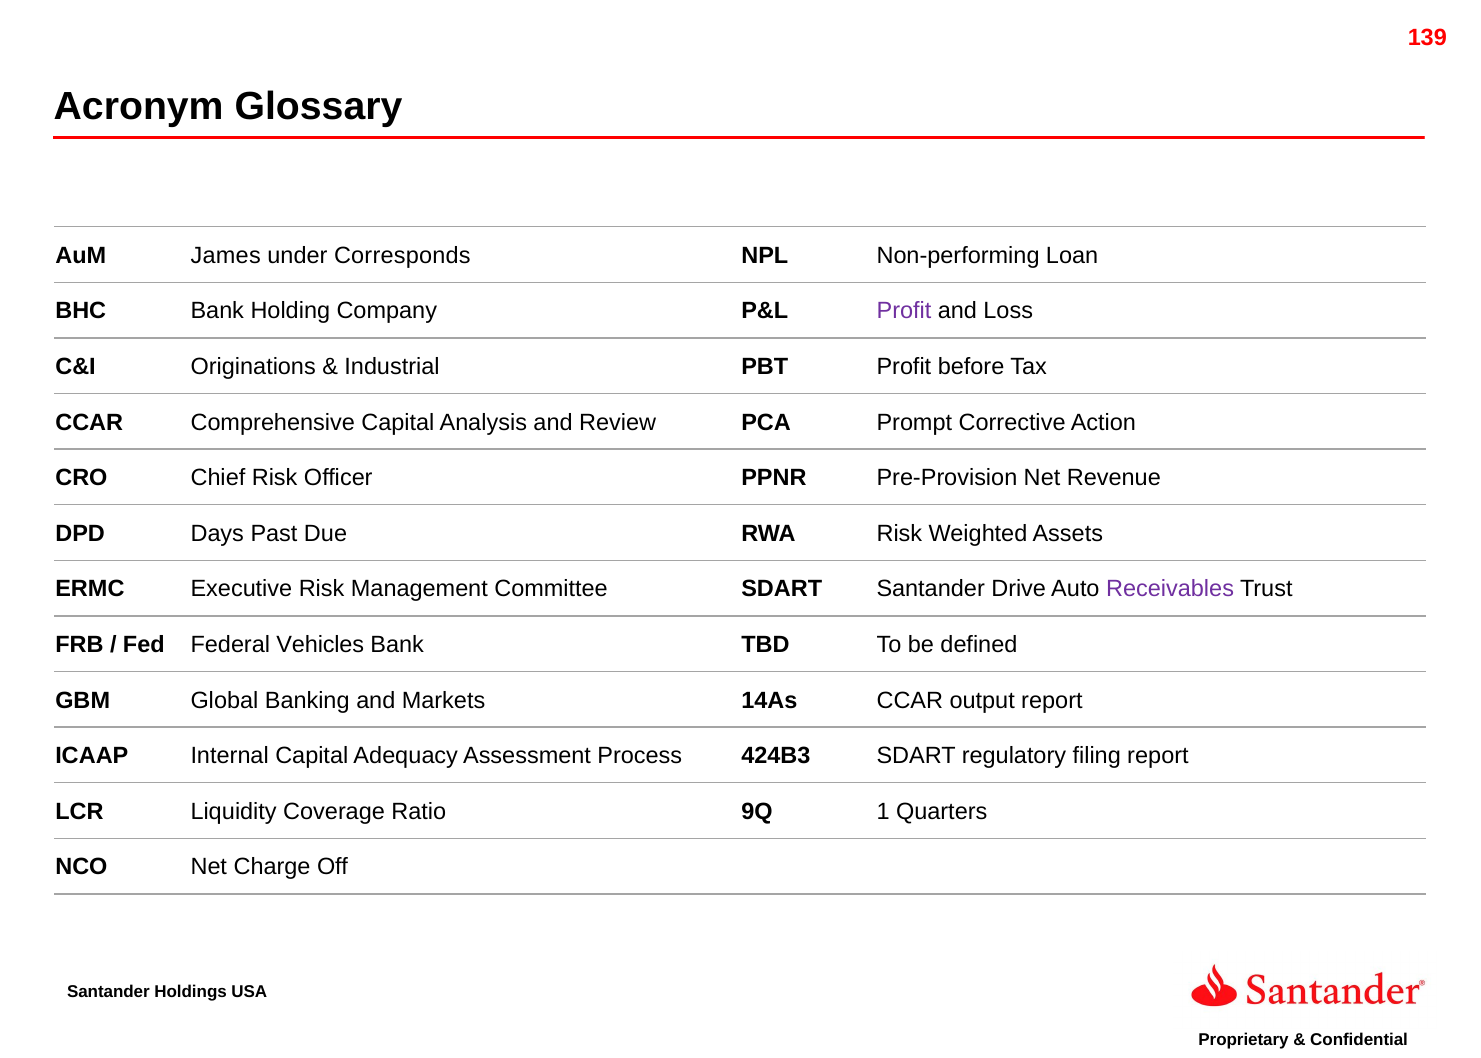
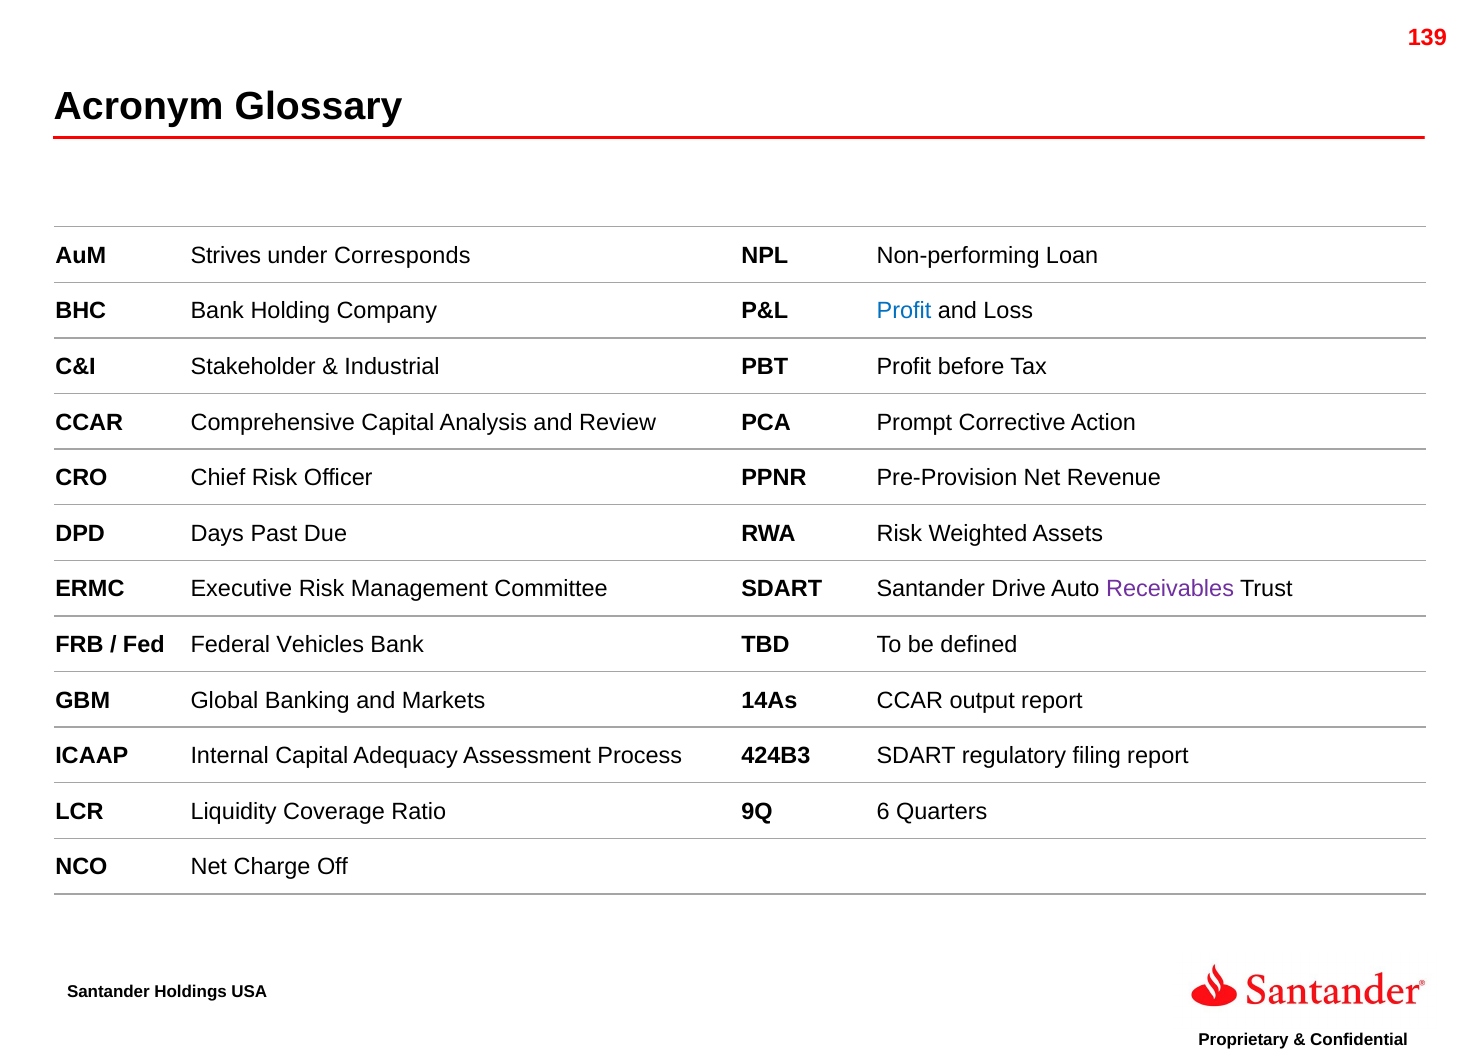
James: James -> Strives (226, 256)
Profit colour: purple -> blue (904, 311)
Originations: Originations -> Stakeholder (253, 367)
1: 1 -> 6 (883, 811)
